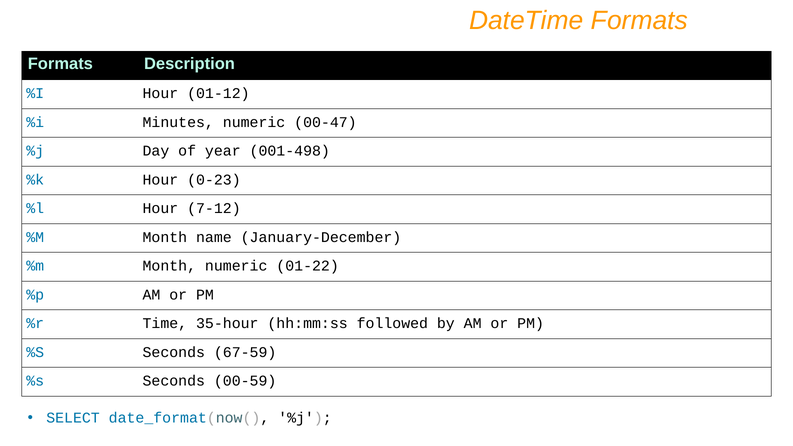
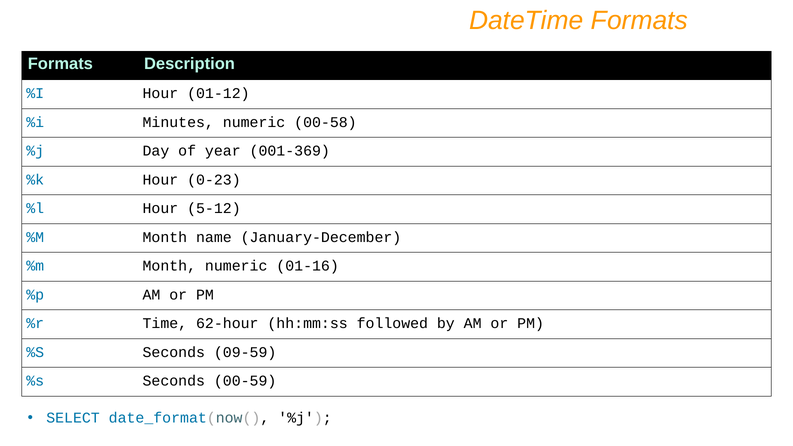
00-47: 00-47 -> 00-58 (325, 122)
001-498: 001-498 -> 001-369 (290, 151)
7-12: 7-12 -> 5-12 (214, 208)
01-22: 01-22 -> 01-16 (308, 266)
35-hour: 35-hour -> 62-hour (227, 323)
67-59: 67-59 -> 09-59 (245, 352)
